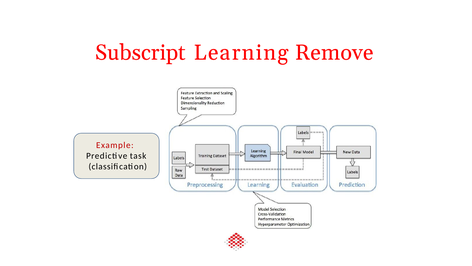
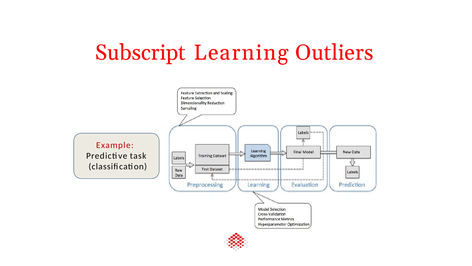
Remove: Remove -> Outliers (334, 53)
